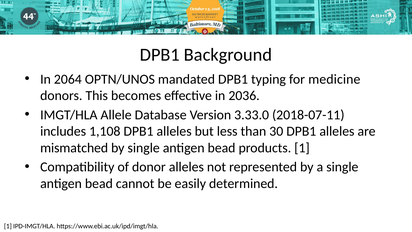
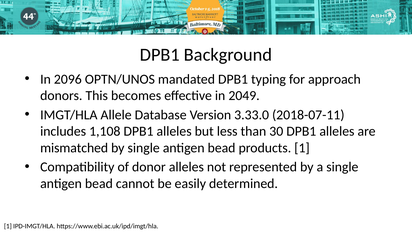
2064: 2064 -> 2096 (68, 79)
medicine: medicine -> approach (334, 79)
2036: 2036 -> 2049 (244, 96)
